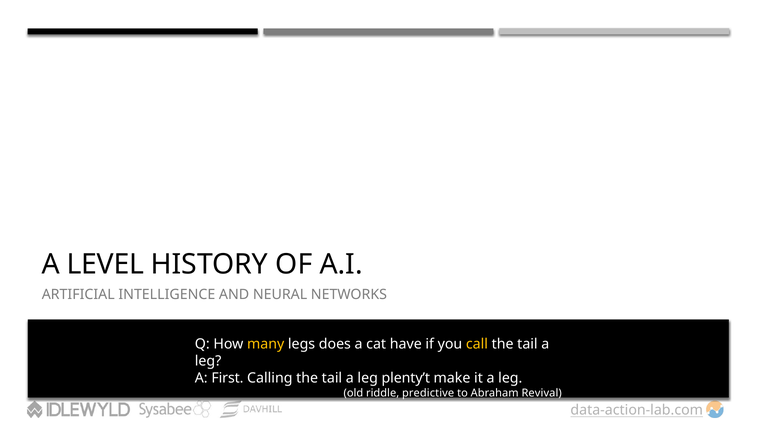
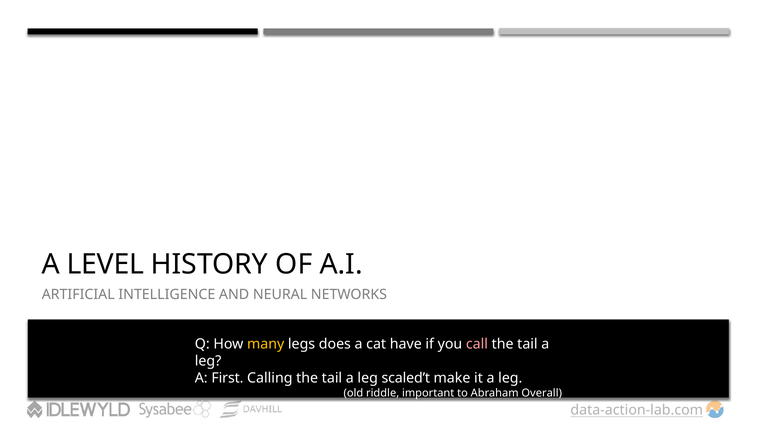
call colour: yellow -> pink (477, 344)
plenty’t: plenty’t -> scaled’t (406, 378)
predictive: predictive -> important (428, 393)
Revival: Revival -> Overall (542, 393)
